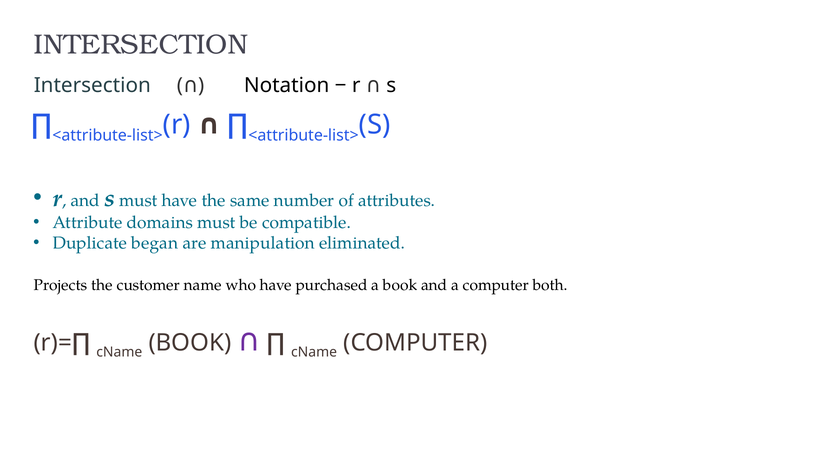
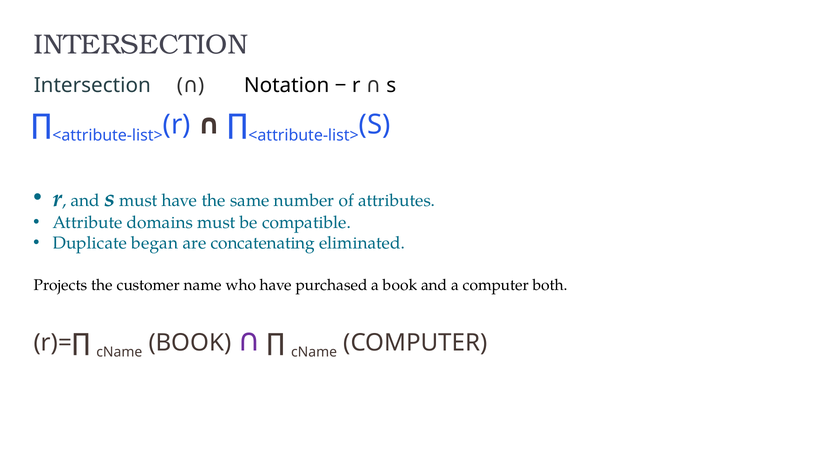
manipulation: manipulation -> concatenating (263, 243)
